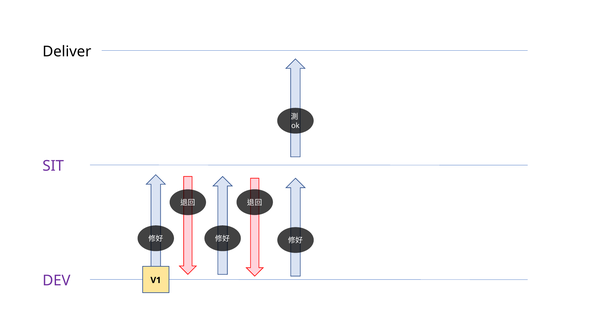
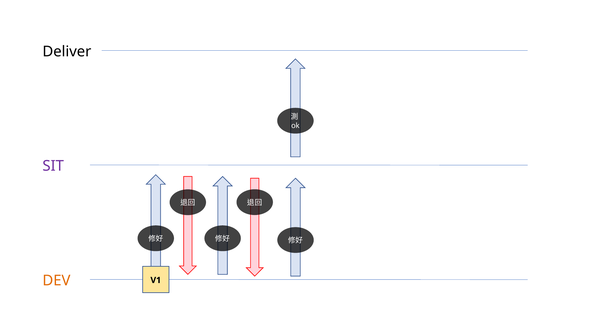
DEV colour: purple -> orange (56, 280)
